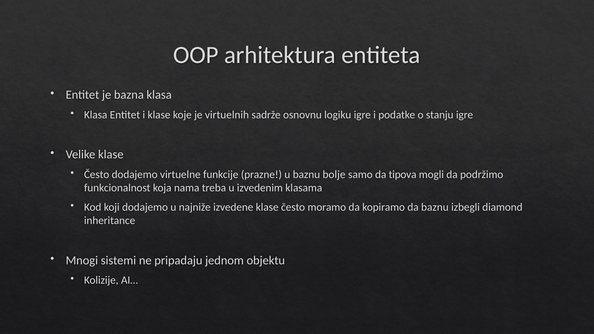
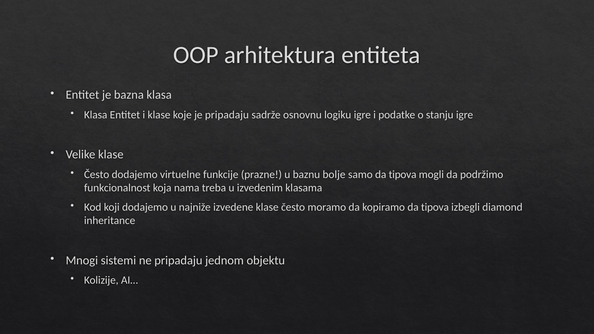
je virtuelnih: virtuelnih -> pripadaju (227, 115)
kopiramo da baznu: baznu -> tipova (435, 207)
